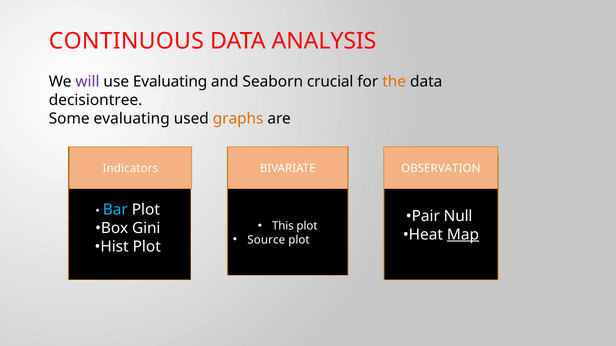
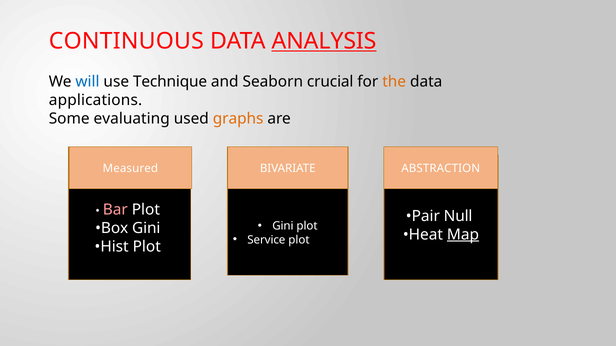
ANALYSIS underline: none -> present (324, 41)
will colour: purple -> blue (87, 82)
use Evaluating: Evaluating -> Technique (170, 82)
decisiontree: decisiontree -> applications (96, 100)
Indicators: Indicators -> Measured (130, 169)
OBSERVATION: OBSERVATION -> ABSTRACTION (441, 169)
Bar colour: light blue -> pink (115, 210)
This: This -> Gini (283, 226)
Source: Source -> Service (266, 240)
